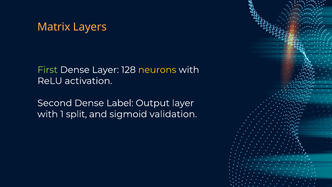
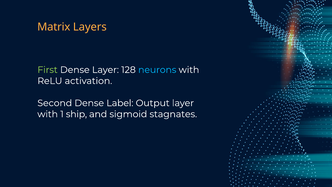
neurons colour: yellow -> light blue (157, 70)
split: split -> ship (76, 114)
validation: validation -> stagnates (173, 114)
